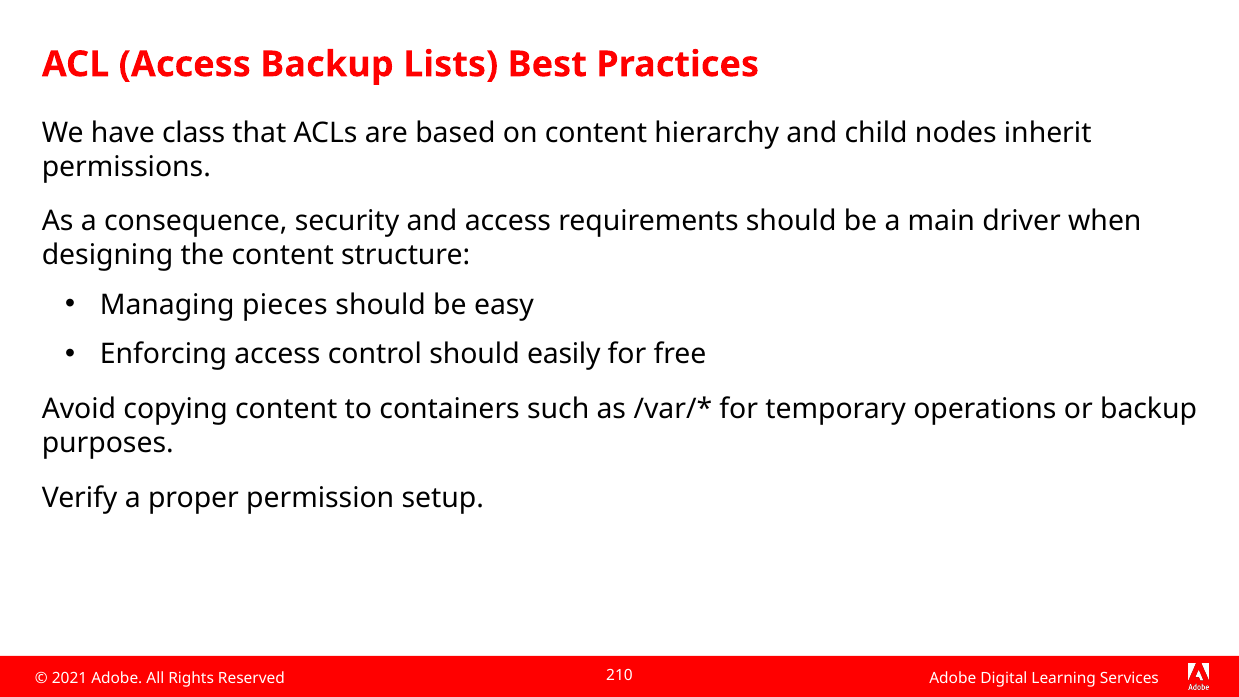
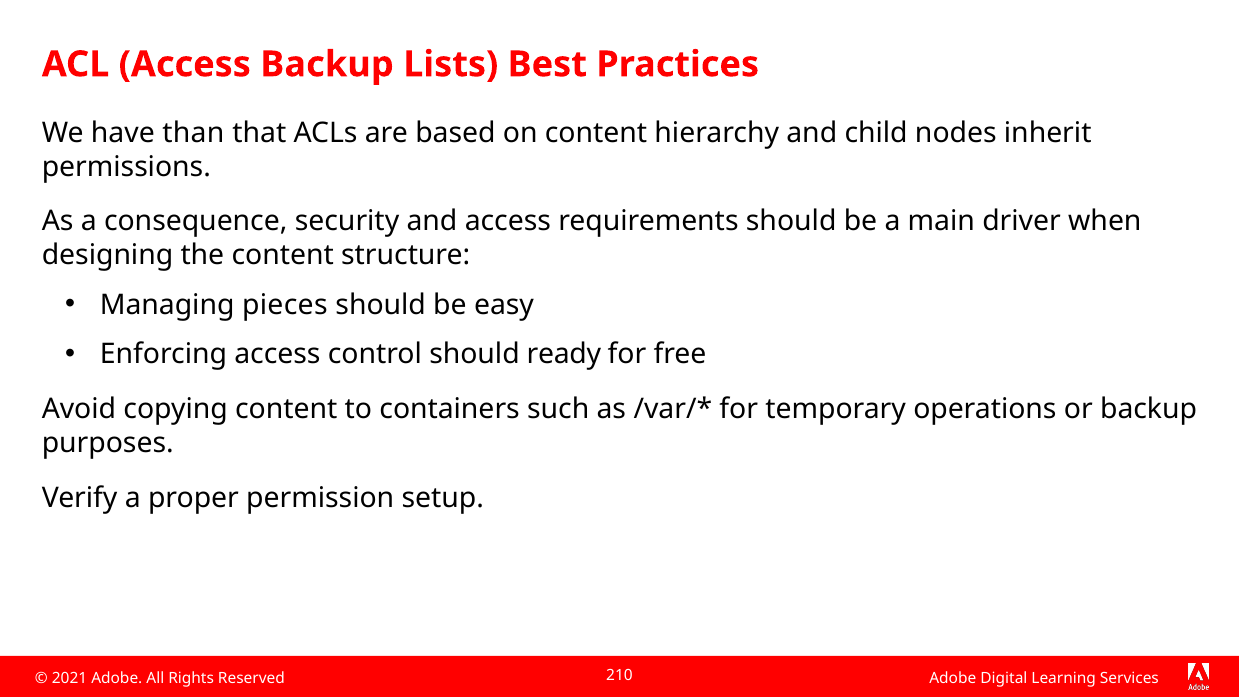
class: class -> than (193, 133)
easily: easily -> ready (564, 355)
